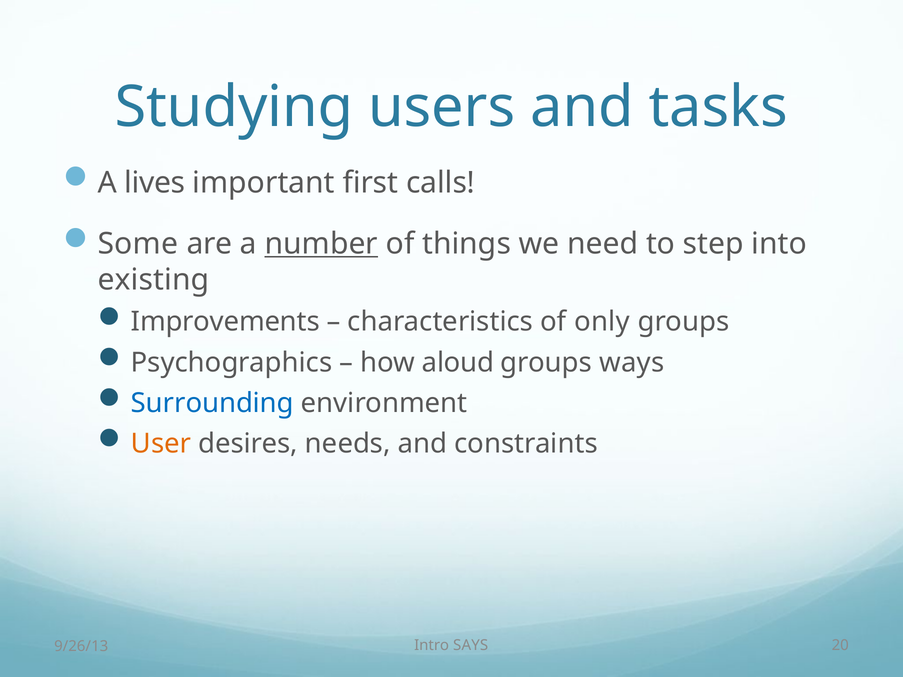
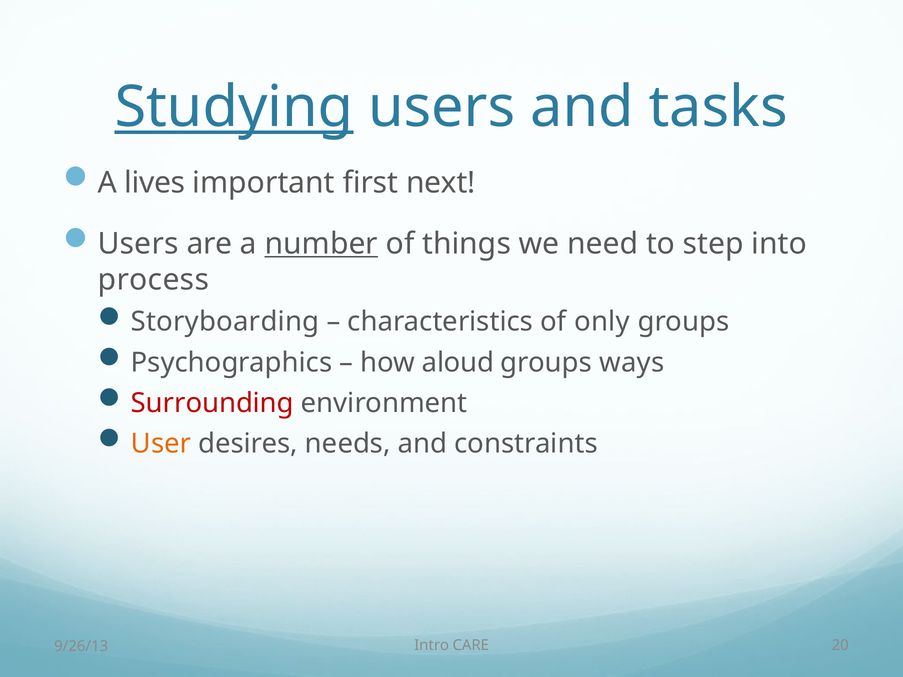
Studying underline: none -> present (234, 107)
calls: calls -> next (441, 183)
Some: Some -> Users (138, 244)
existing: existing -> process (153, 280)
Improvements: Improvements -> Storyboarding (225, 322)
Surrounding colour: blue -> red (212, 403)
SAYS: SAYS -> CARE (471, 646)
